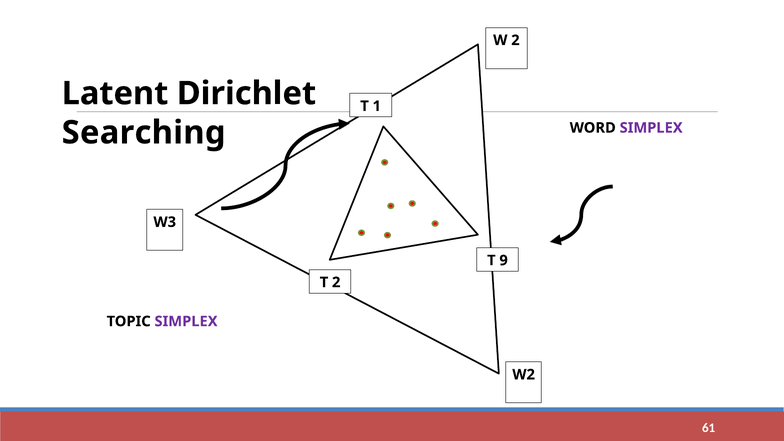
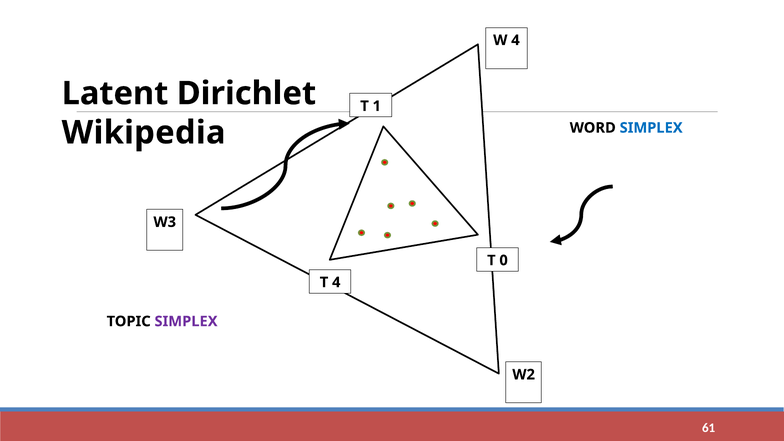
W 2: 2 -> 4 (515, 40)
SIMPLEX colour: purple -> blue (651, 128)
Searching: Searching -> Wikipedia (144, 133)
9: 9 -> 0 (504, 260)
T 2: 2 -> 4 (336, 282)
